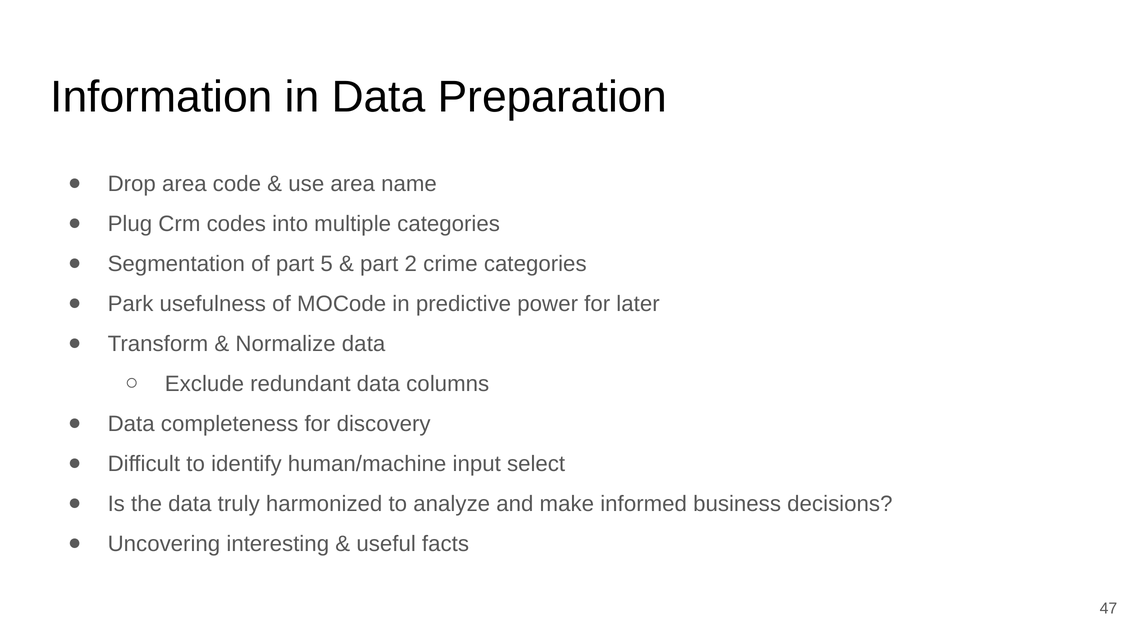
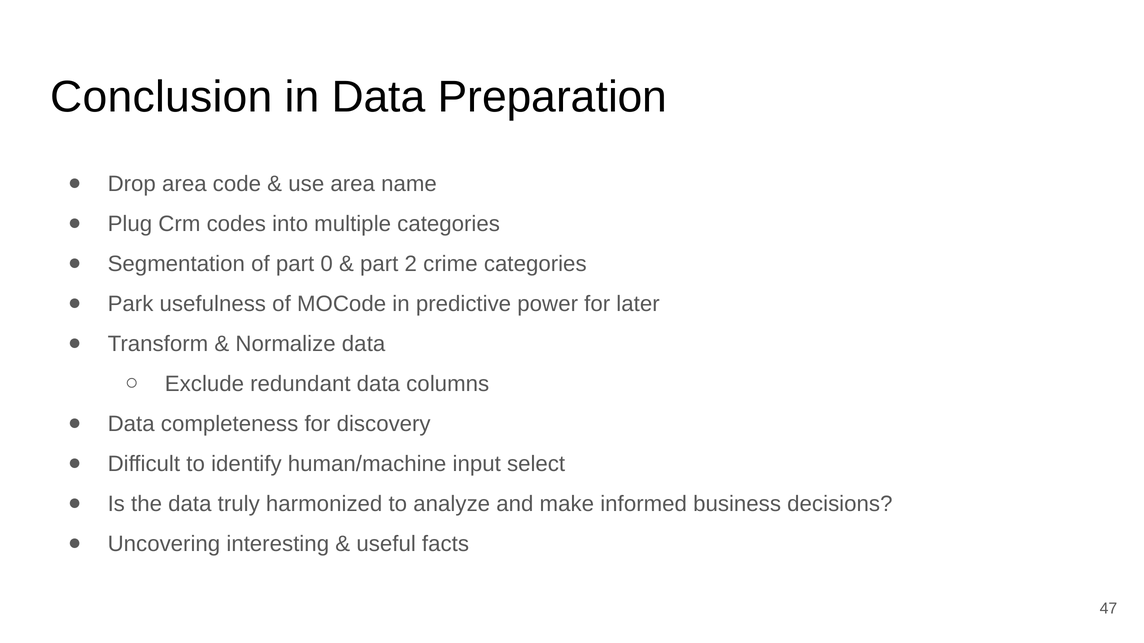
Information: Information -> Conclusion (161, 97)
5: 5 -> 0 (327, 264)
